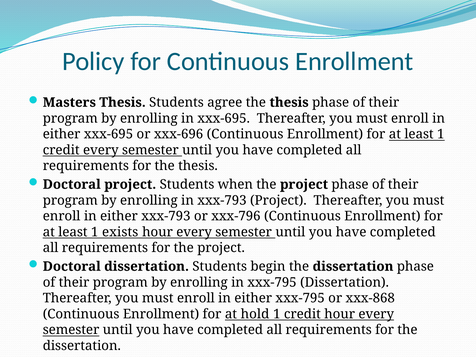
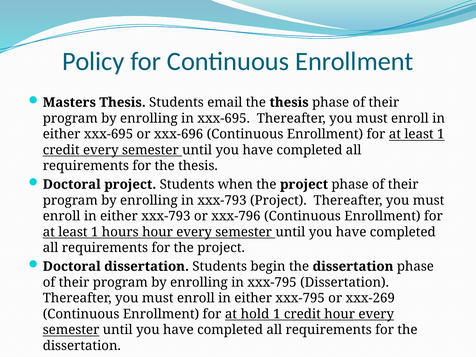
agree: agree -> email (225, 102)
exists: exists -> hours (120, 232)
xxx-868: xxx-868 -> xxx-269 (370, 298)
